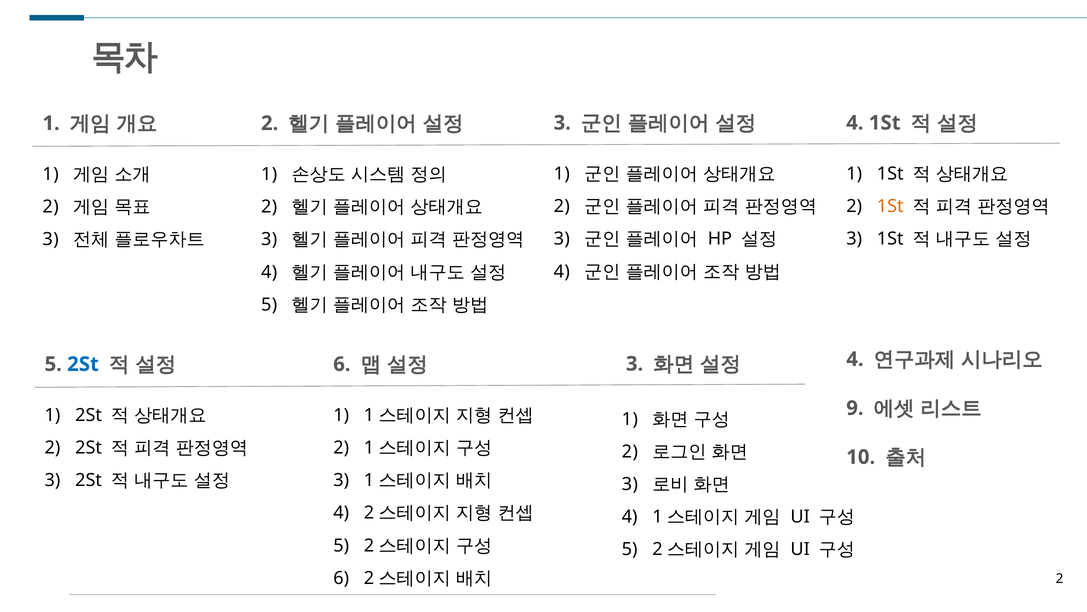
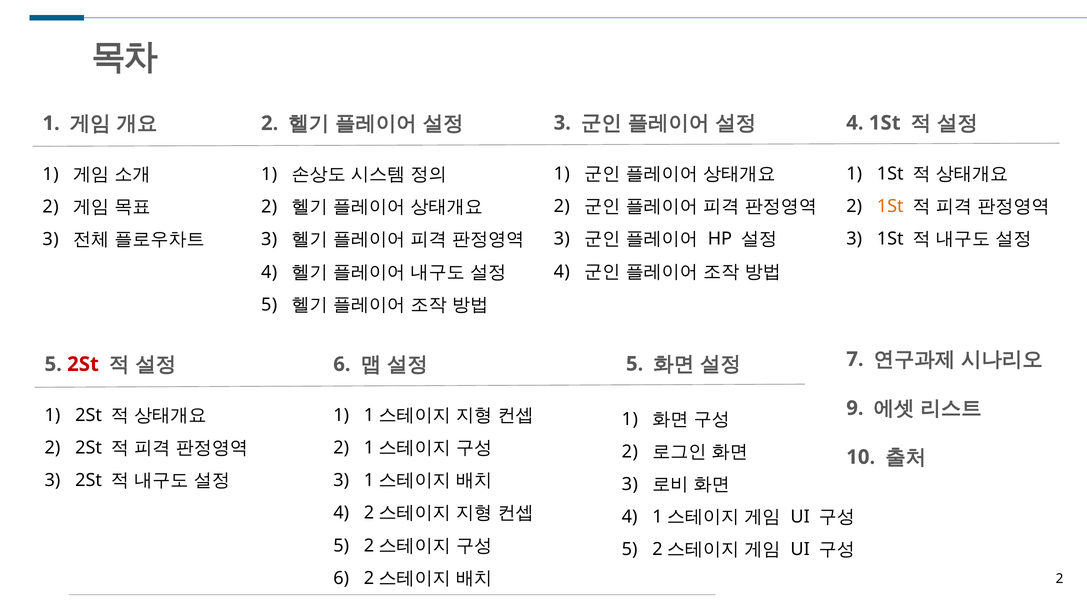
2St colour: blue -> red (83, 364)
3: 3 -> 5 (635, 364)
4: 4 -> 7 (855, 359)
